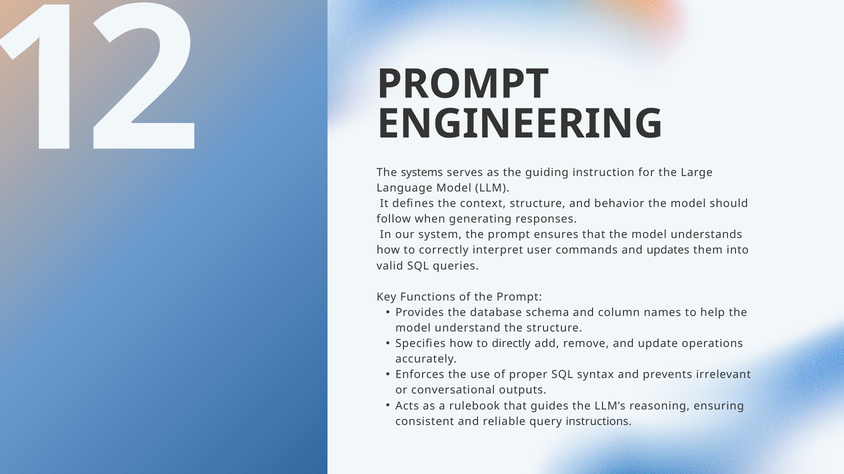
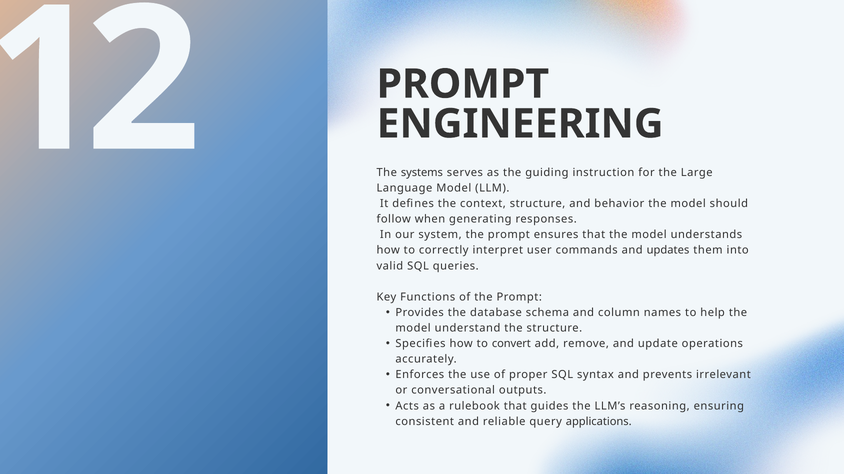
directly: directly -> convert (511, 344)
instructions: instructions -> applications (599, 422)
